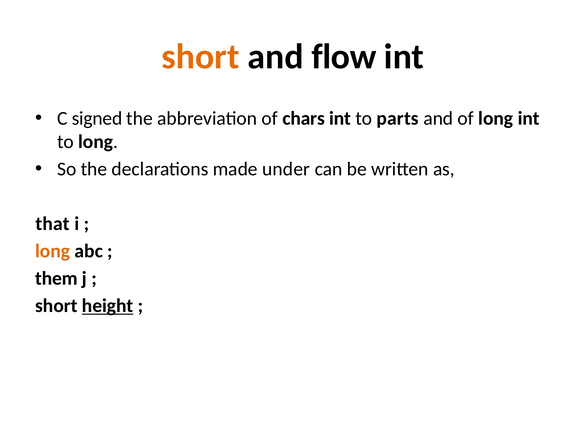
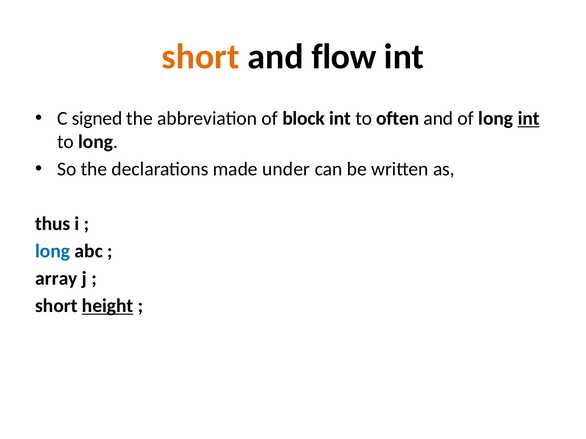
chars: chars -> block (304, 119)
parts: parts -> often (398, 119)
int underline: none -> present (529, 119)
that: that -> thus (53, 224)
long colour: orange -> blue (53, 251)
them: them -> array (56, 279)
